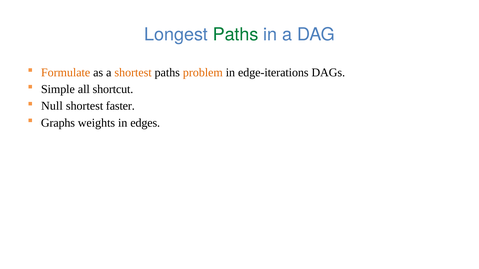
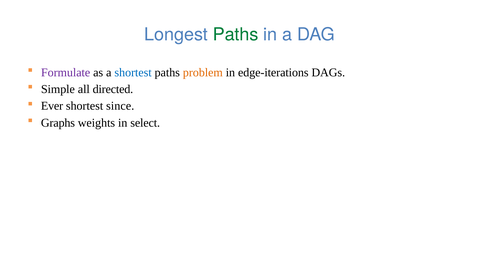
Formulate colour: orange -> purple (66, 73)
shortest colour: orange -> blue (133, 73)
shortcut: shortcut -> directed (113, 89)
Null: Null -> Ever (52, 106)
faster: faster -> since (120, 106)
edges: edges -> select (145, 123)
